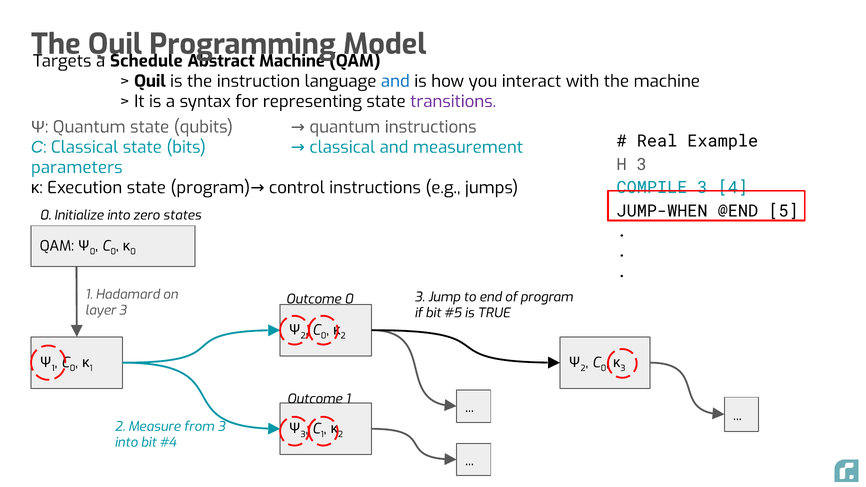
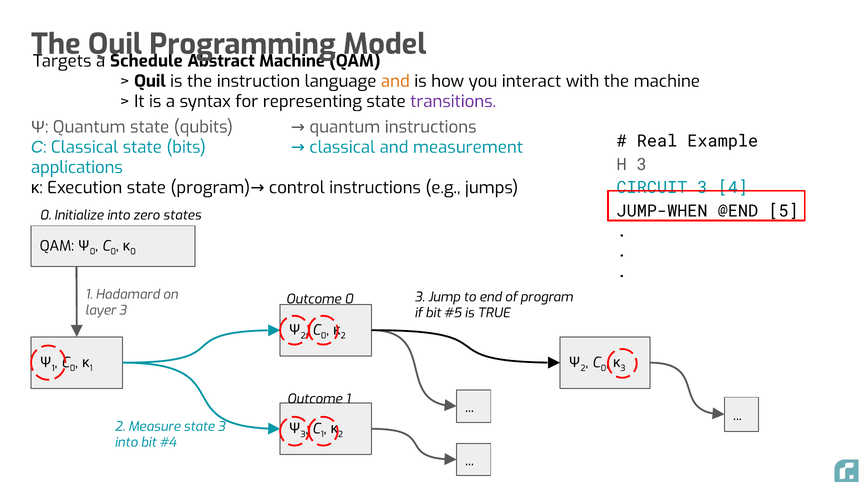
and colour: blue -> orange (395, 81)
parameters: parameters -> applications (77, 167)
COMPILE: COMPILE -> CIRCUIT (652, 188)
Measure from: from -> state (199, 427)
